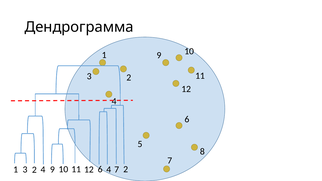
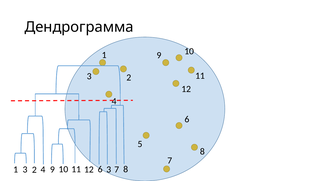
6 4: 4 -> 3 (109, 170)
2: 2 -> 8 (126, 169)
